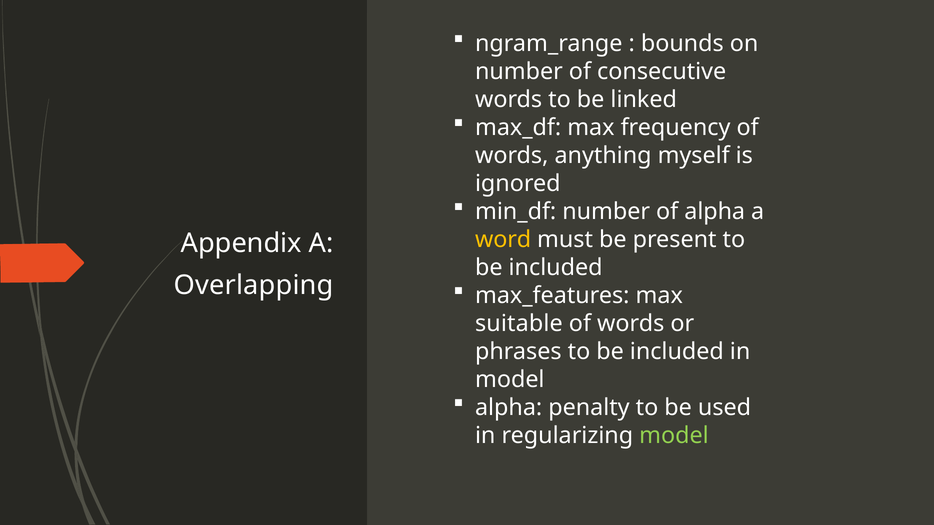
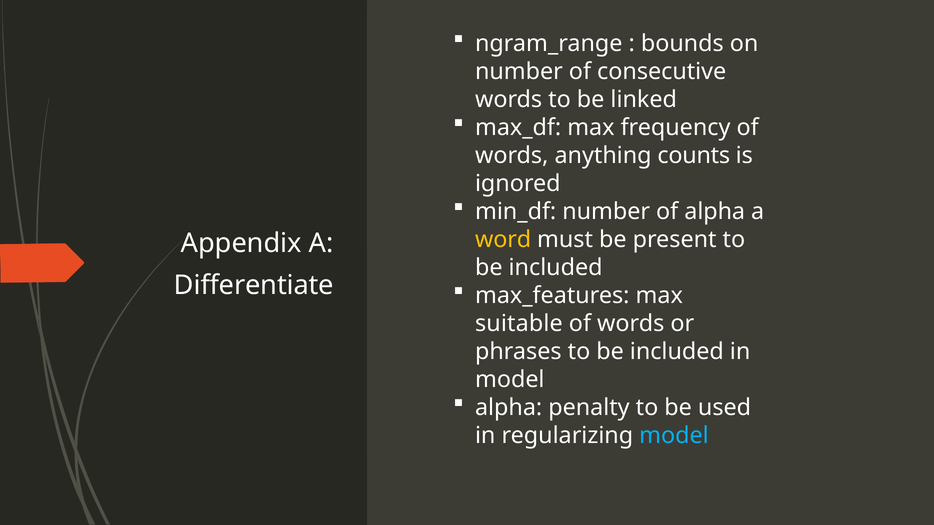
myself: myself -> counts (694, 156)
Overlapping: Overlapping -> Differentiate (254, 286)
model colour: light green -> light blue (674, 436)
